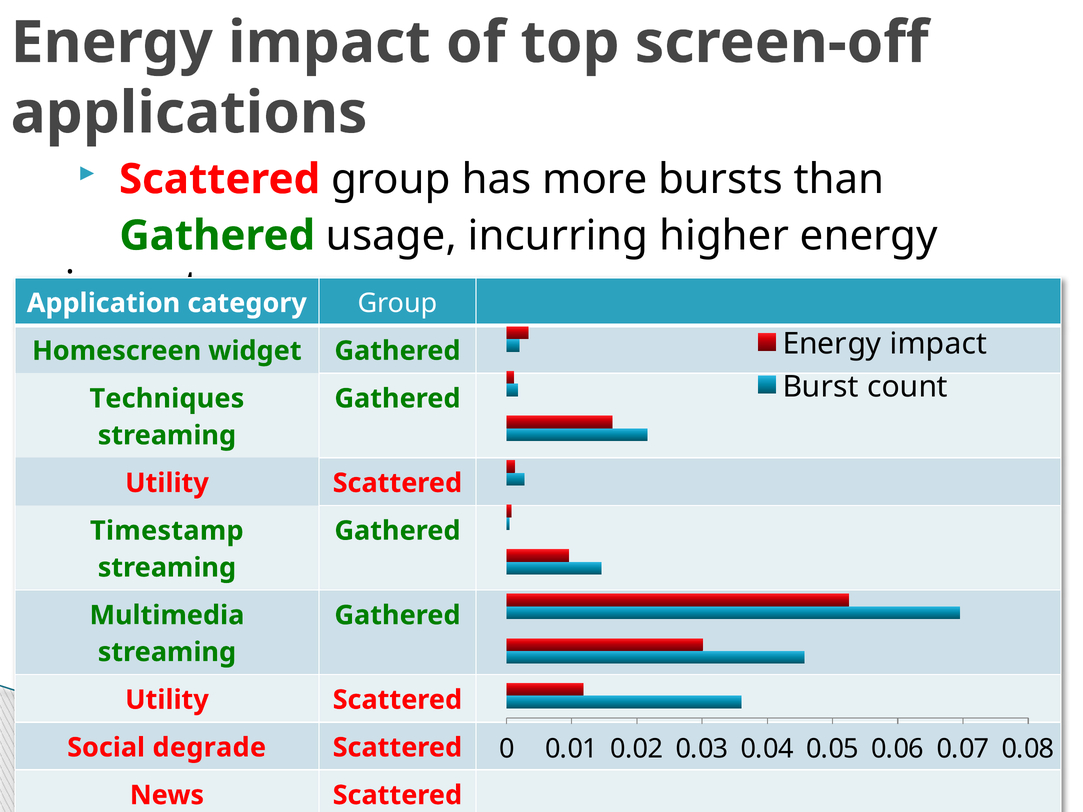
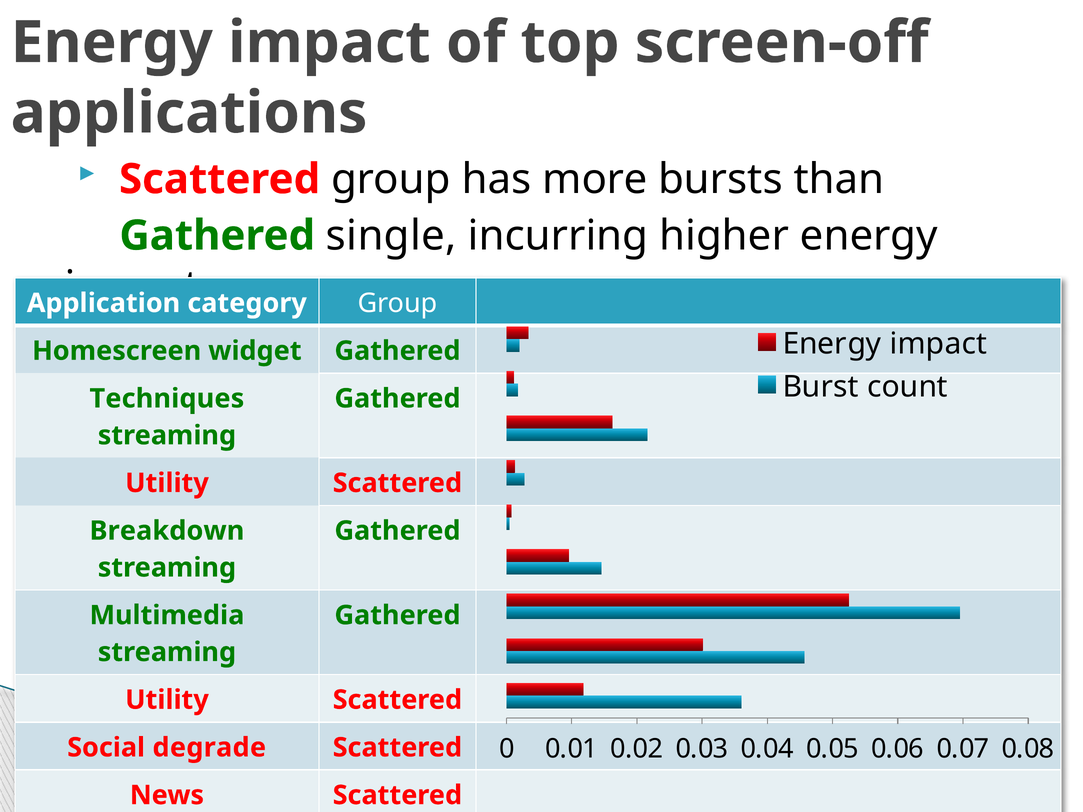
usage: usage -> single (391, 236)
Timestamp: Timestamp -> Breakdown (167, 531)
